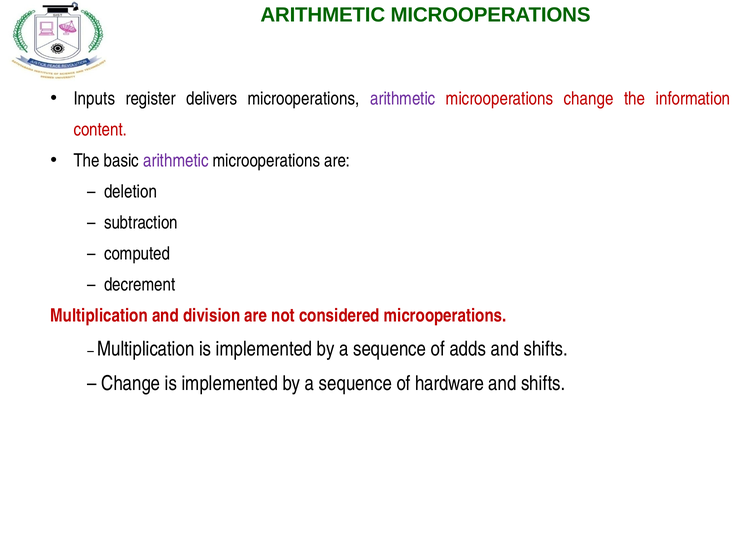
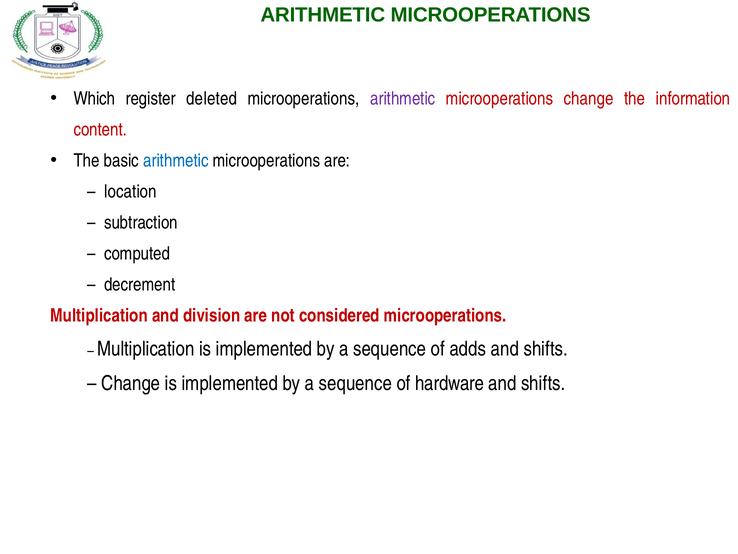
Inputs: Inputs -> Which (94, 99)
delivers: delivers -> deleted (212, 99)
arithmetic colour: purple -> blue (176, 161)
deletion: deletion -> location (130, 192)
